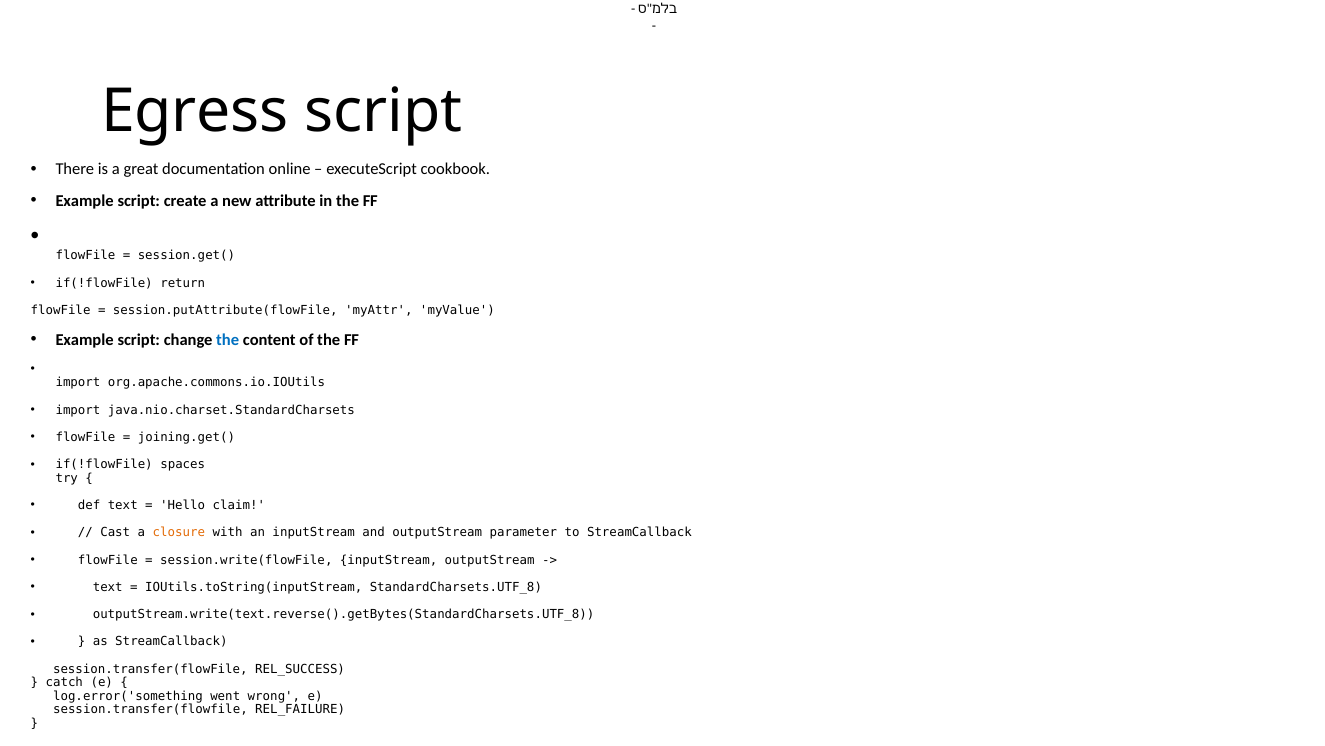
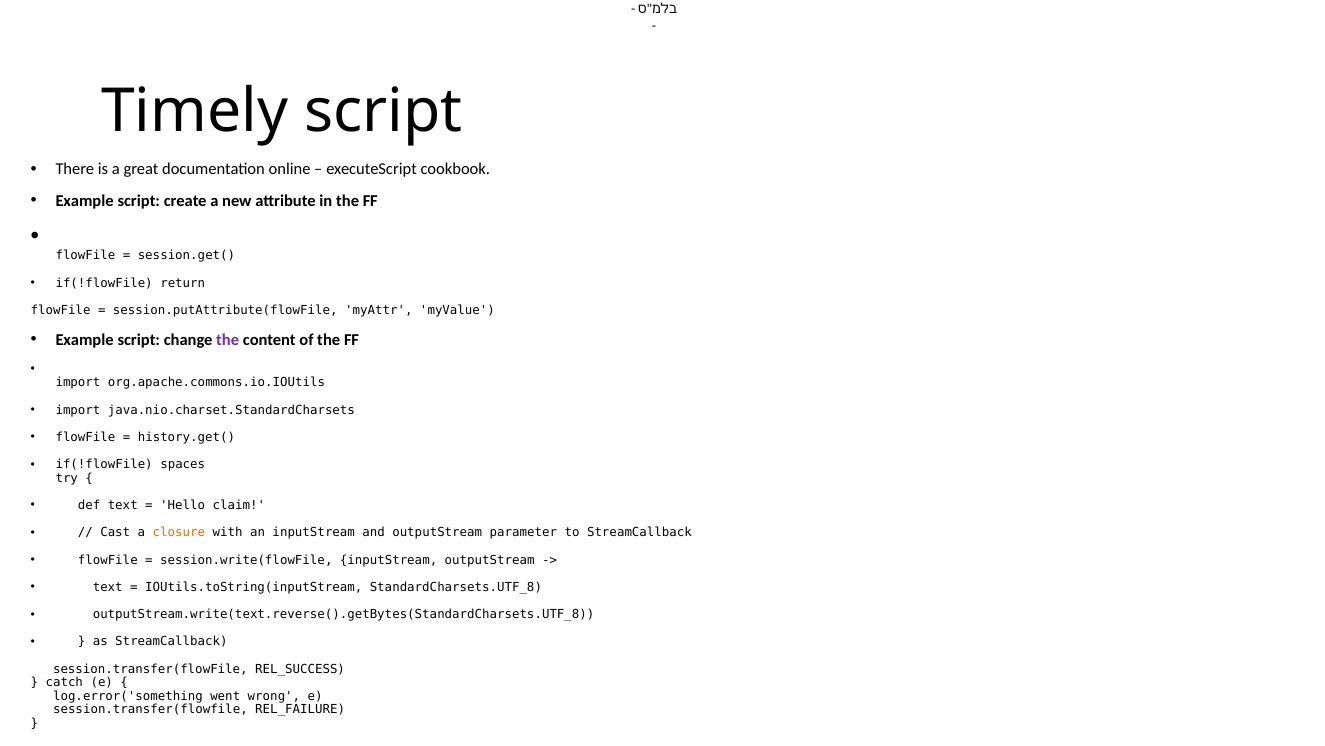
Egress: Egress -> Timely (195, 111)
the colour: blue -> purple (228, 339)
joining.get(: joining.get( -> history.get( (186, 437)
